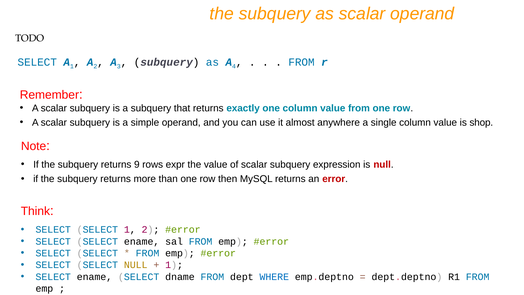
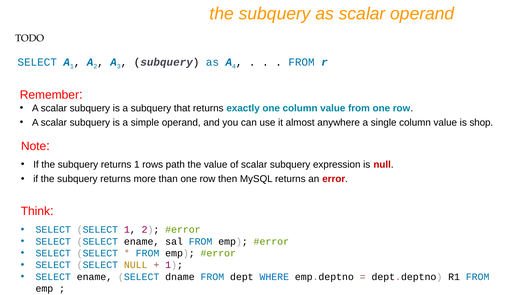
returns 9: 9 -> 1 (137, 164)
expr: expr -> path (175, 164)
